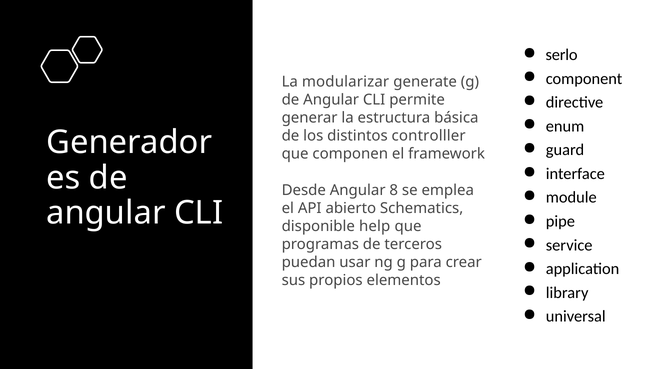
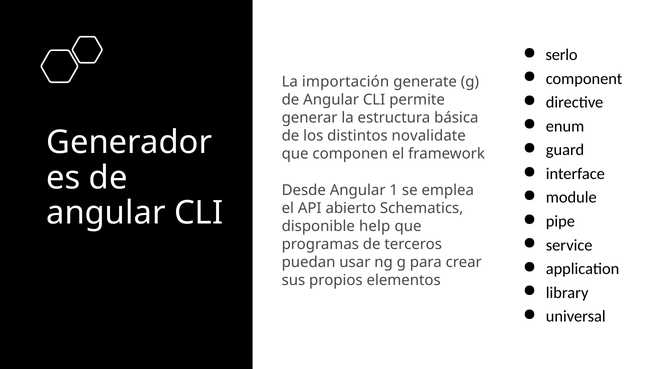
modularizar: modularizar -> importación (346, 82)
controlller: controlller -> novalidate (429, 136)
8: 8 -> 1 (394, 190)
